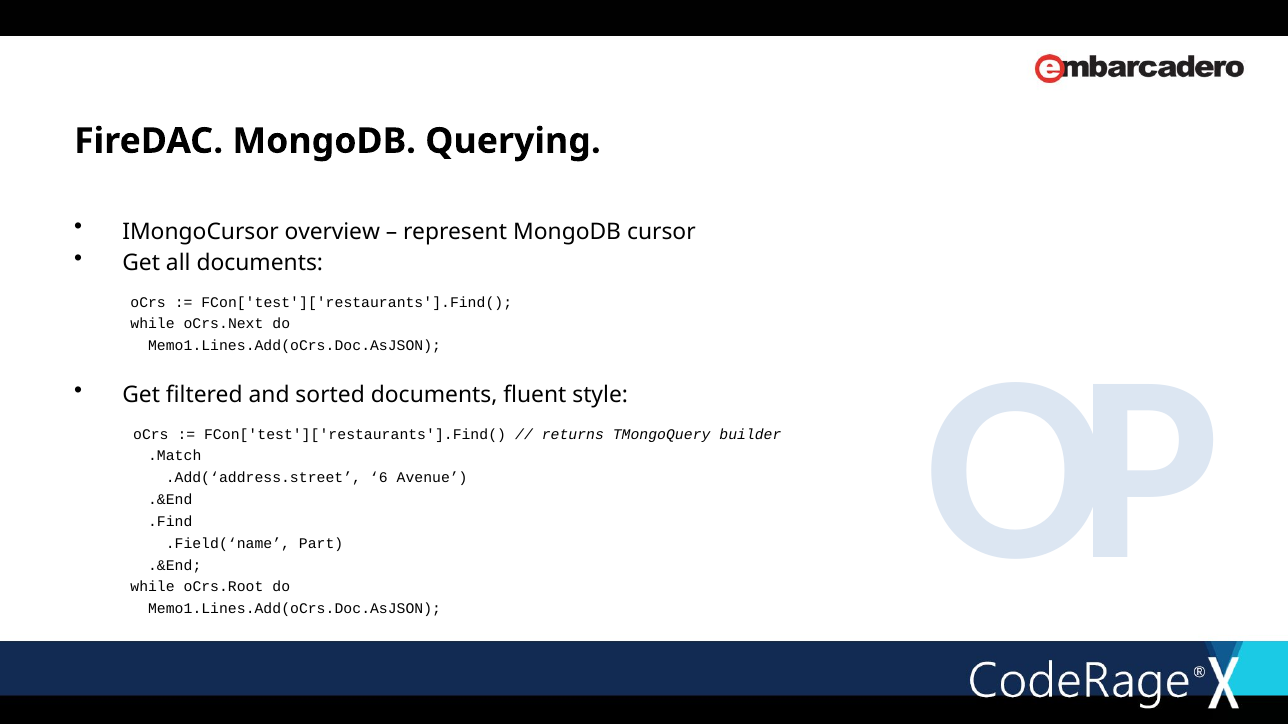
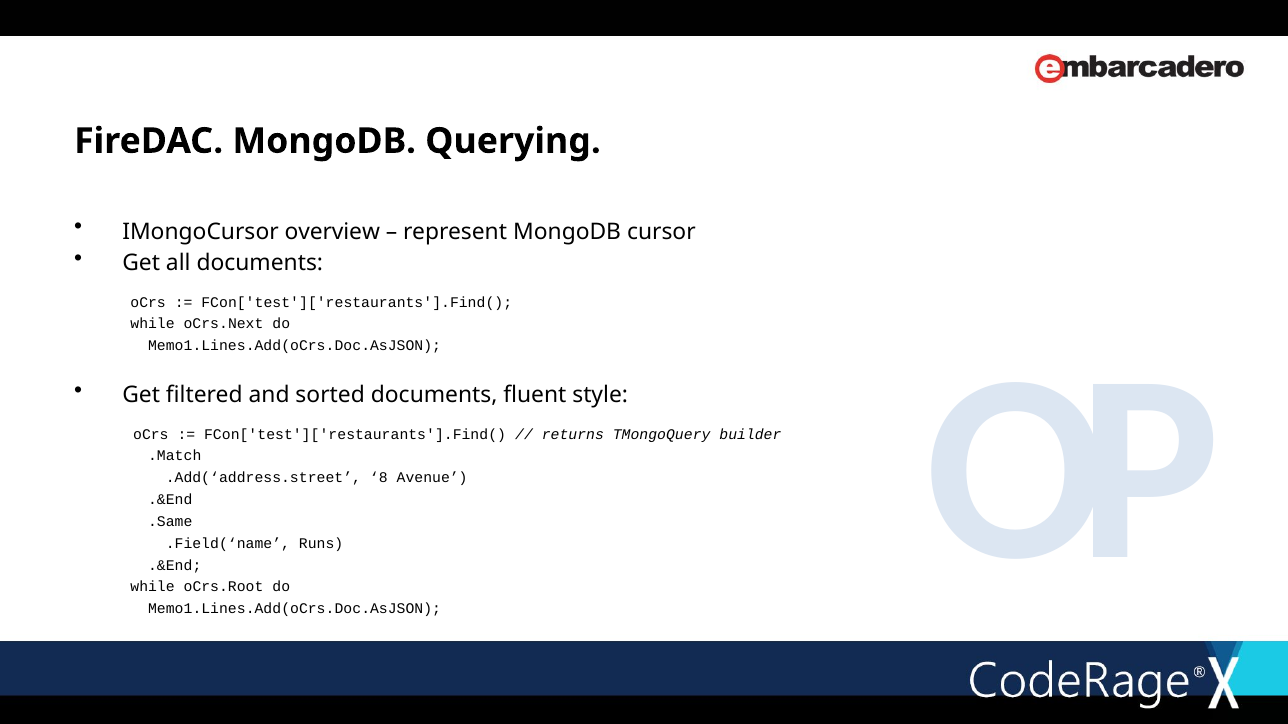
6: 6 -> 8 (379, 478)
.Find: .Find -> .Same (170, 522)
Part: Part -> Runs (321, 544)
